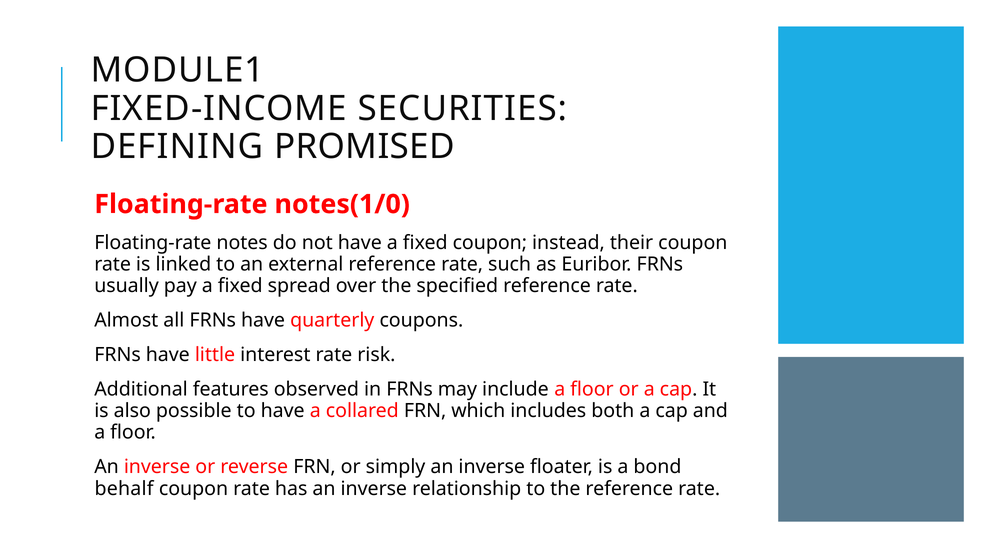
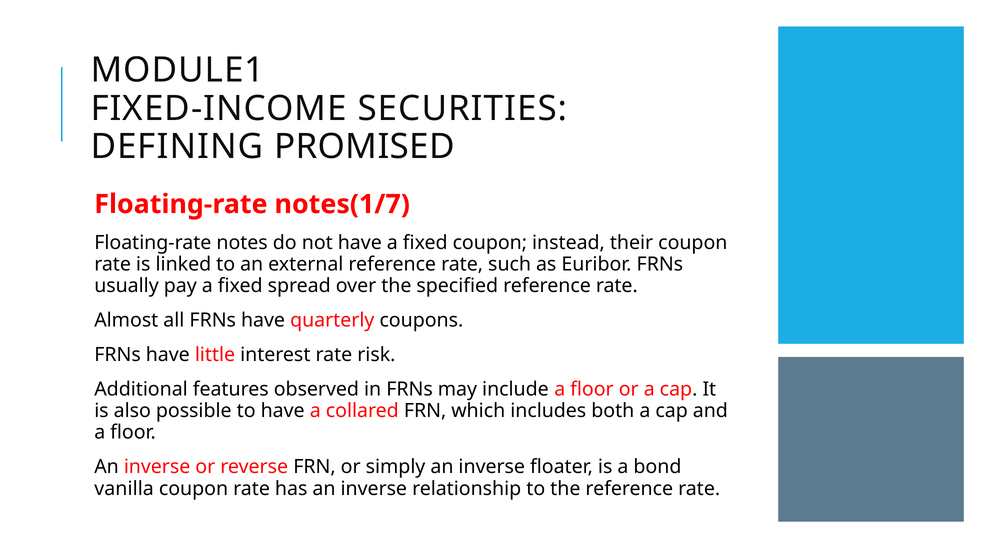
notes(1/0: notes(1/0 -> notes(1/7 (342, 204)
behalf: behalf -> vanilla (124, 488)
